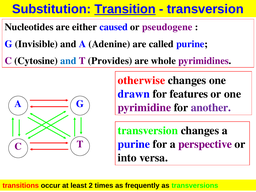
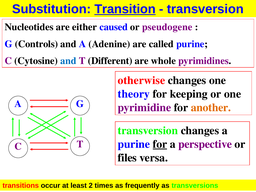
Invisible: Invisible -> Controls (36, 44)
Provides: Provides -> Different (110, 61)
drawn: drawn -> theory (134, 94)
features: features -> keeping (189, 94)
another colour: purple -> orange (211, 108)
for underline: none -> present (160, 144)
into: into -> files (127, 158)
